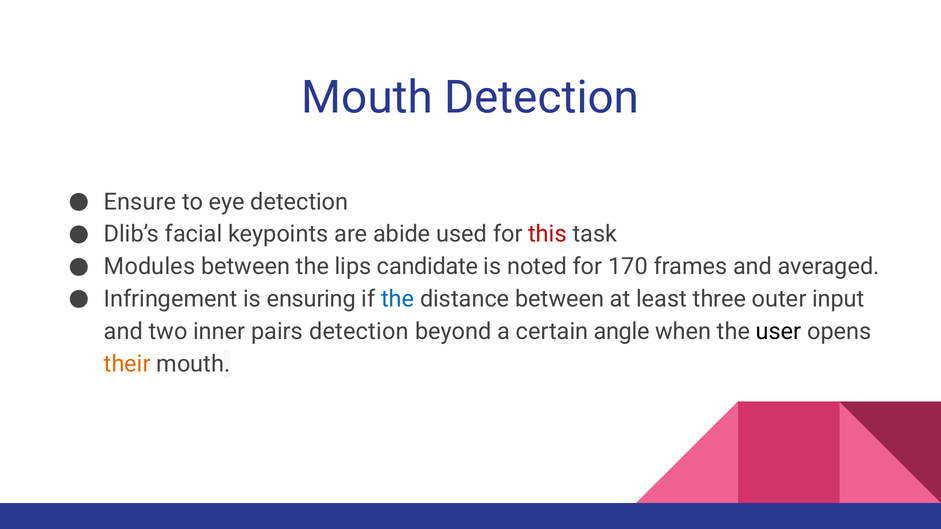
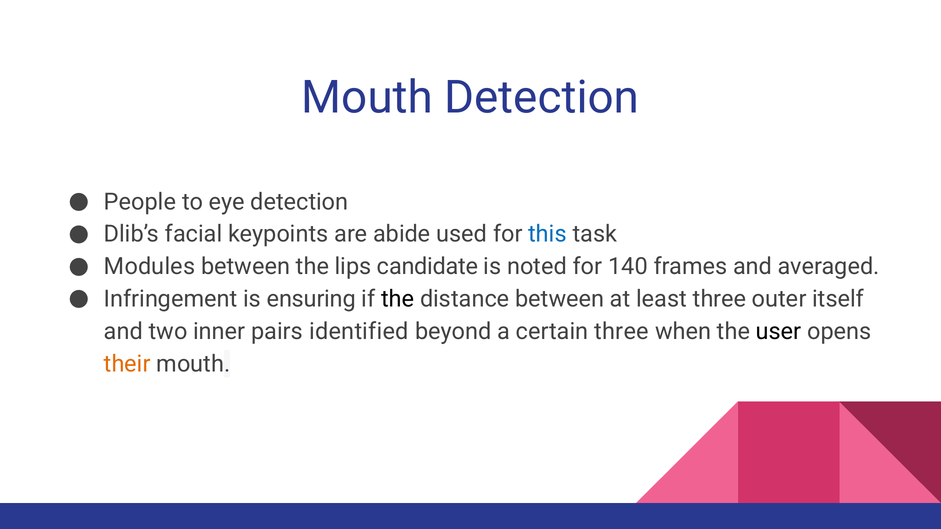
Ensure: Ensure -> People (140, 202)
this colour: red -> blue (547, 234)
170: 170 -> 140 (628, 267)
the colour: blue -> black (398, 299)
input: input -> itself (838, 299)
pairs detection: detection -> identified (359, 332)
certain angle: angle -> three (622, 332)
